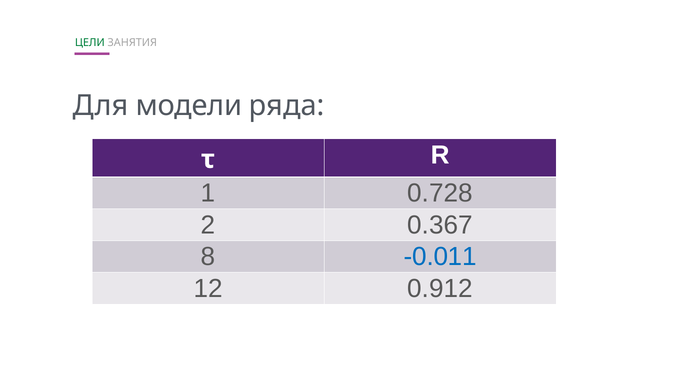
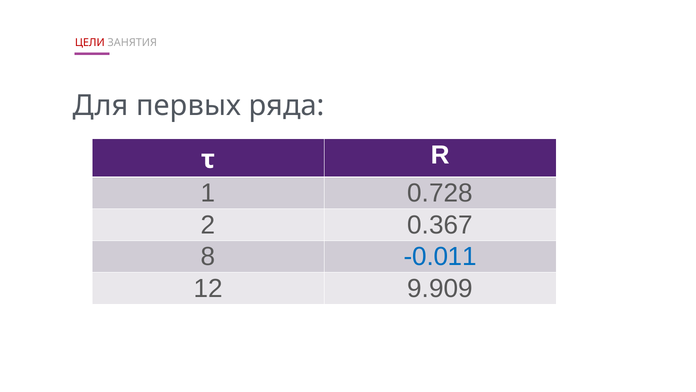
ЦЕЛИ colour: green -> red (90, 42)
модели: модели -> первых (189, 106)
0.912: 0.912 -> 9.909 (440, 288)
